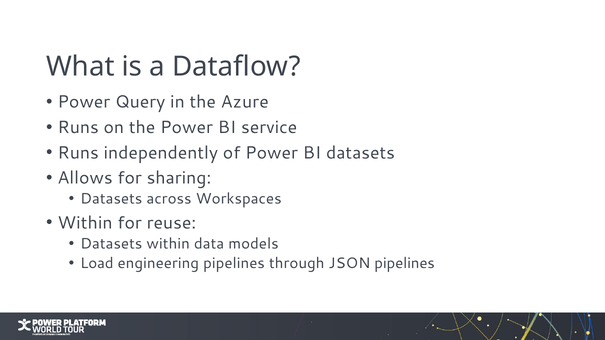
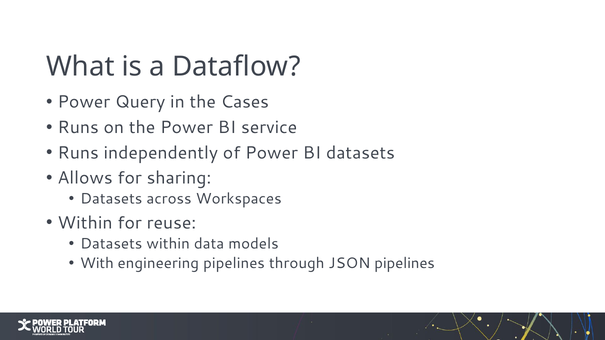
Azure: Azure -> Cases (245, 102)
Load: Load -> With (97, 263)
